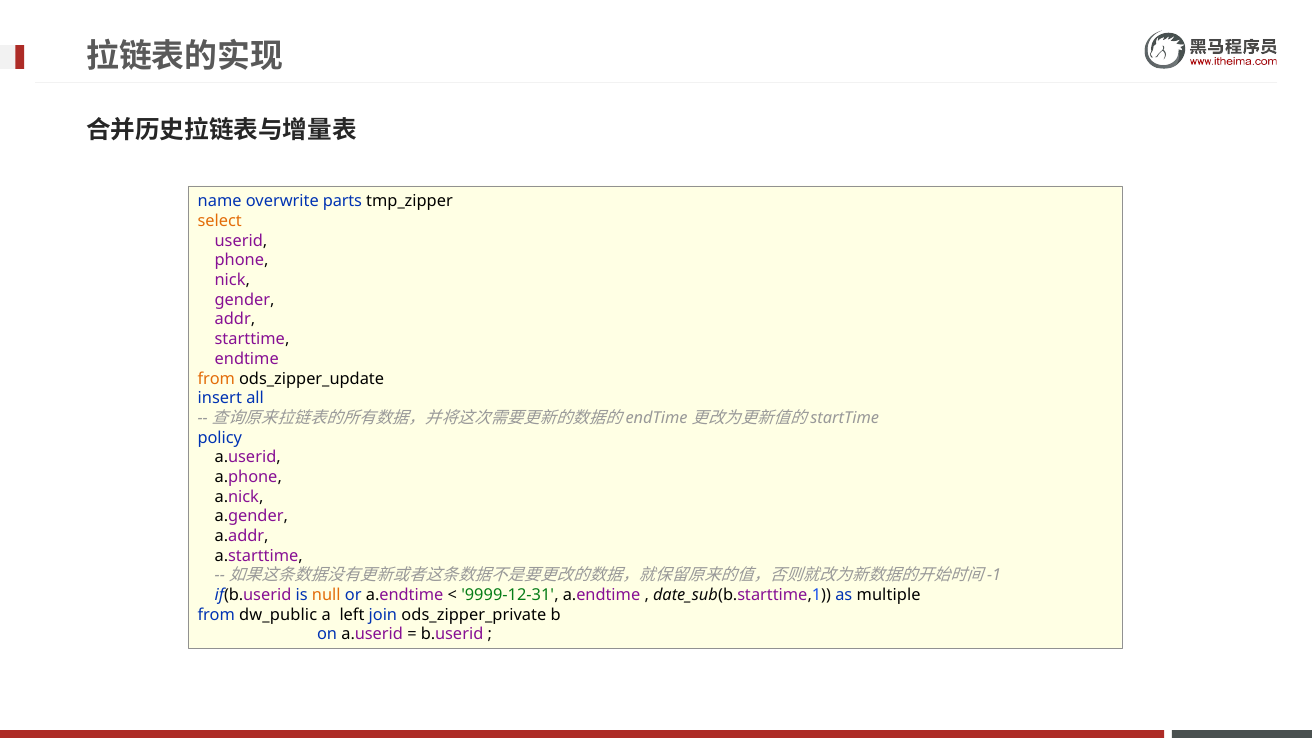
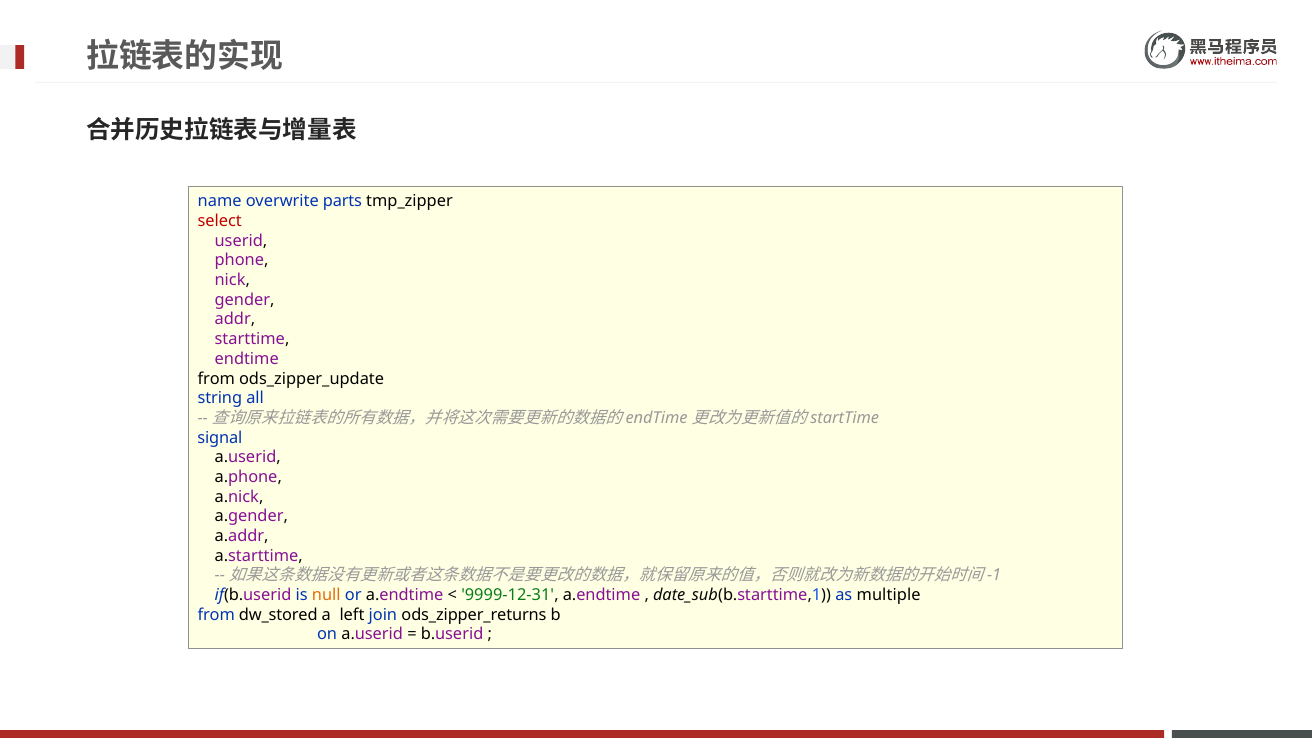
select colour: orange -> red (220, 221)
from colour: orange -> black (216, 379)
insert: insert -> string (220, 398)
policy: policy -> signal (220, 438)
dw_public: dw_public -> dw_stored (278, 615)
ods_zipper_private: ods_zipper_private -> ods_zipper_returns (474, 615)
